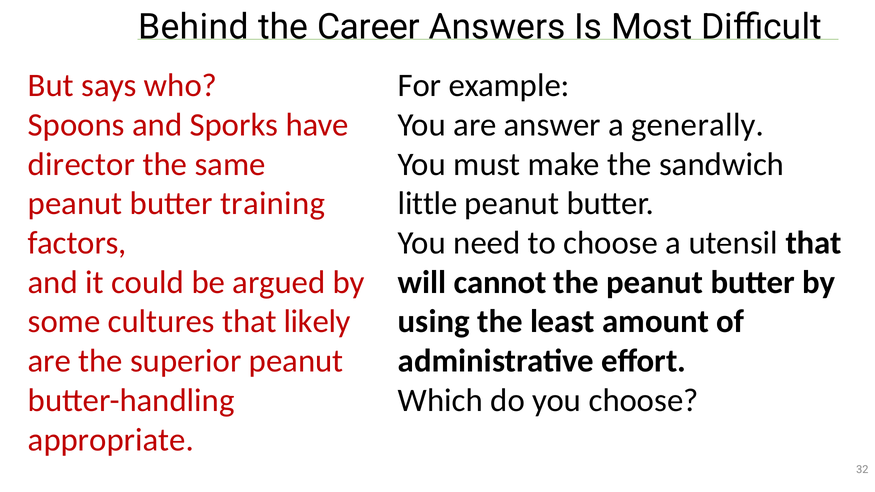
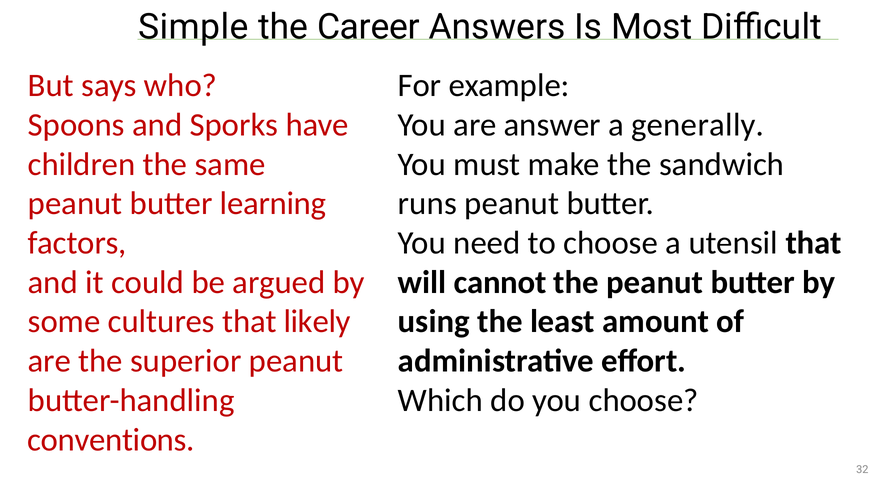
Behind: Behind -> Simple (193, 27)
director: director -> children (82, 164)
training: training -> learning (273, 204)
little: little -> runs (427, 204)
appropriate: appropriate -> conventions (111, 440)
